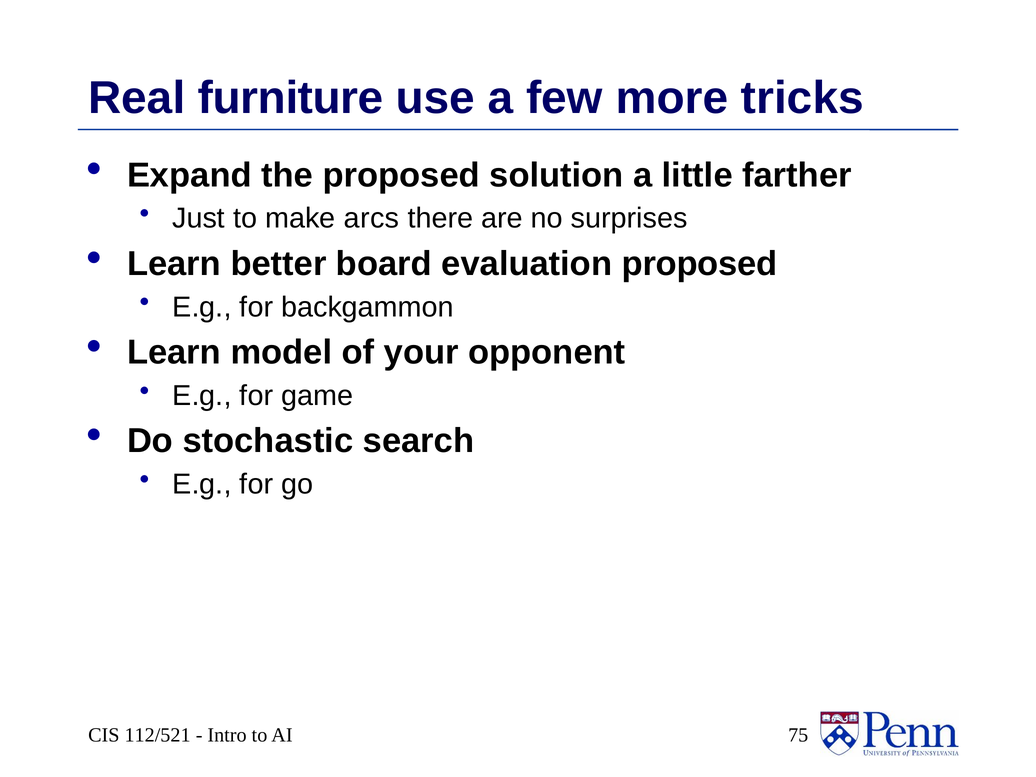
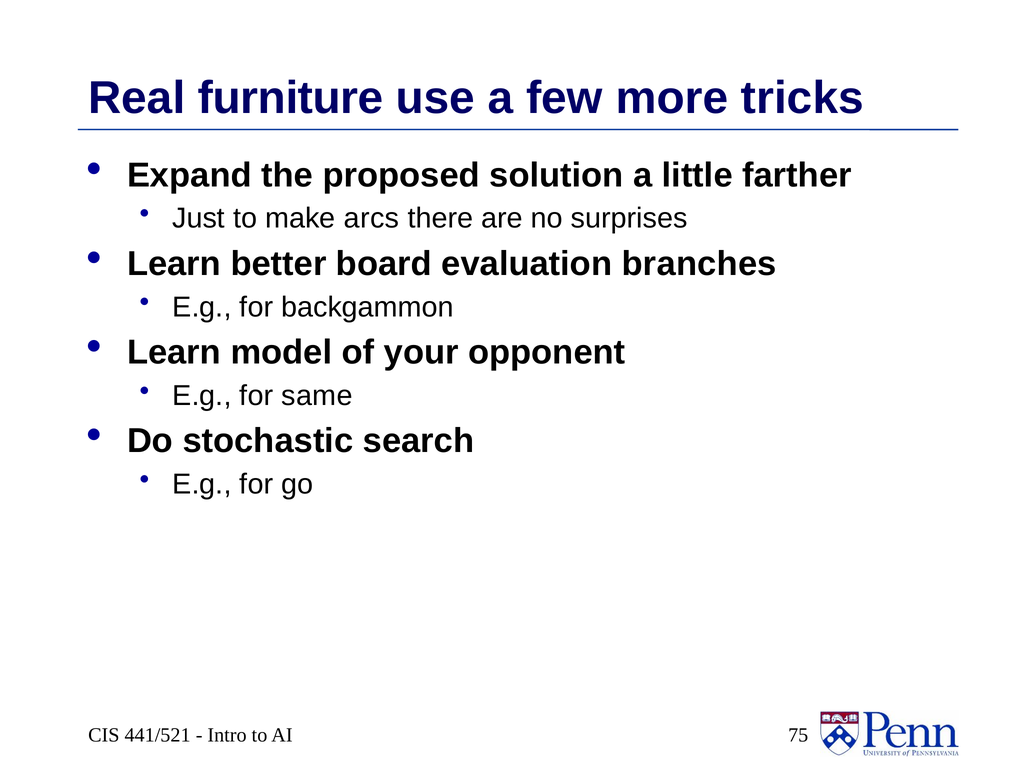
evaluation proposed: proposed -> branches (699, 264)
game: game -> same (317, 396)
112/521: 112/521 -> 441/521 (158, 735)
